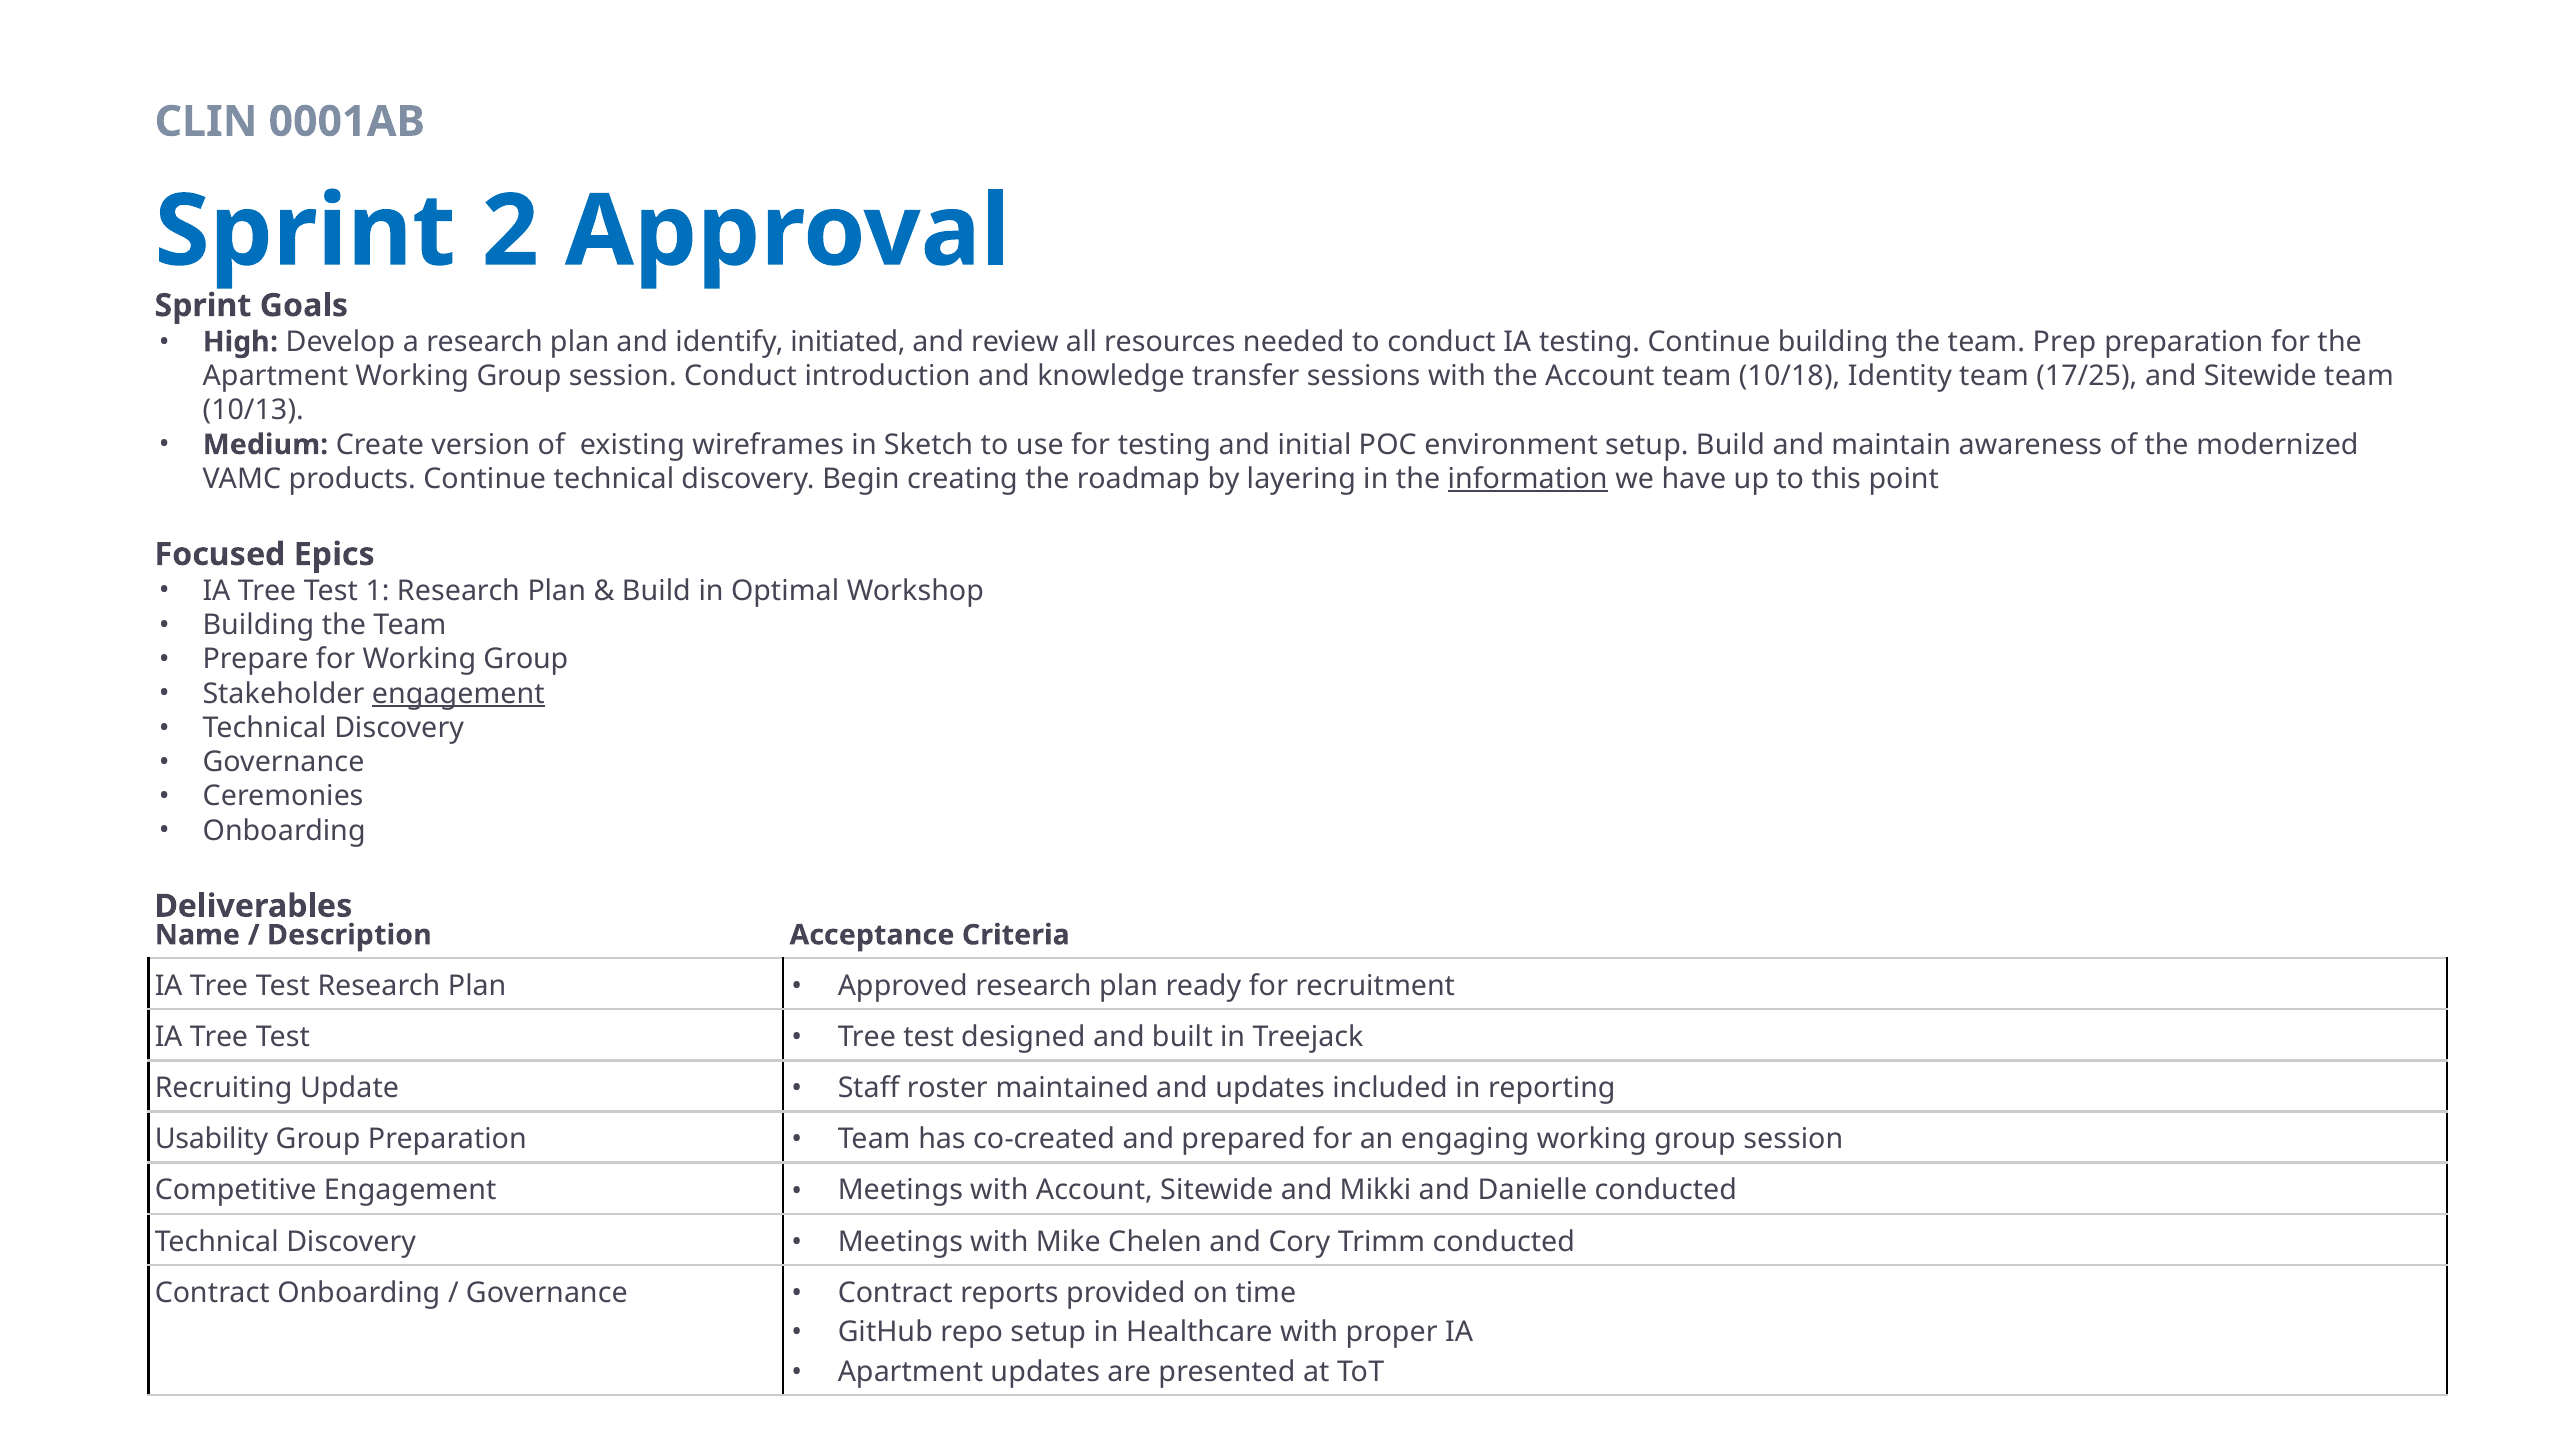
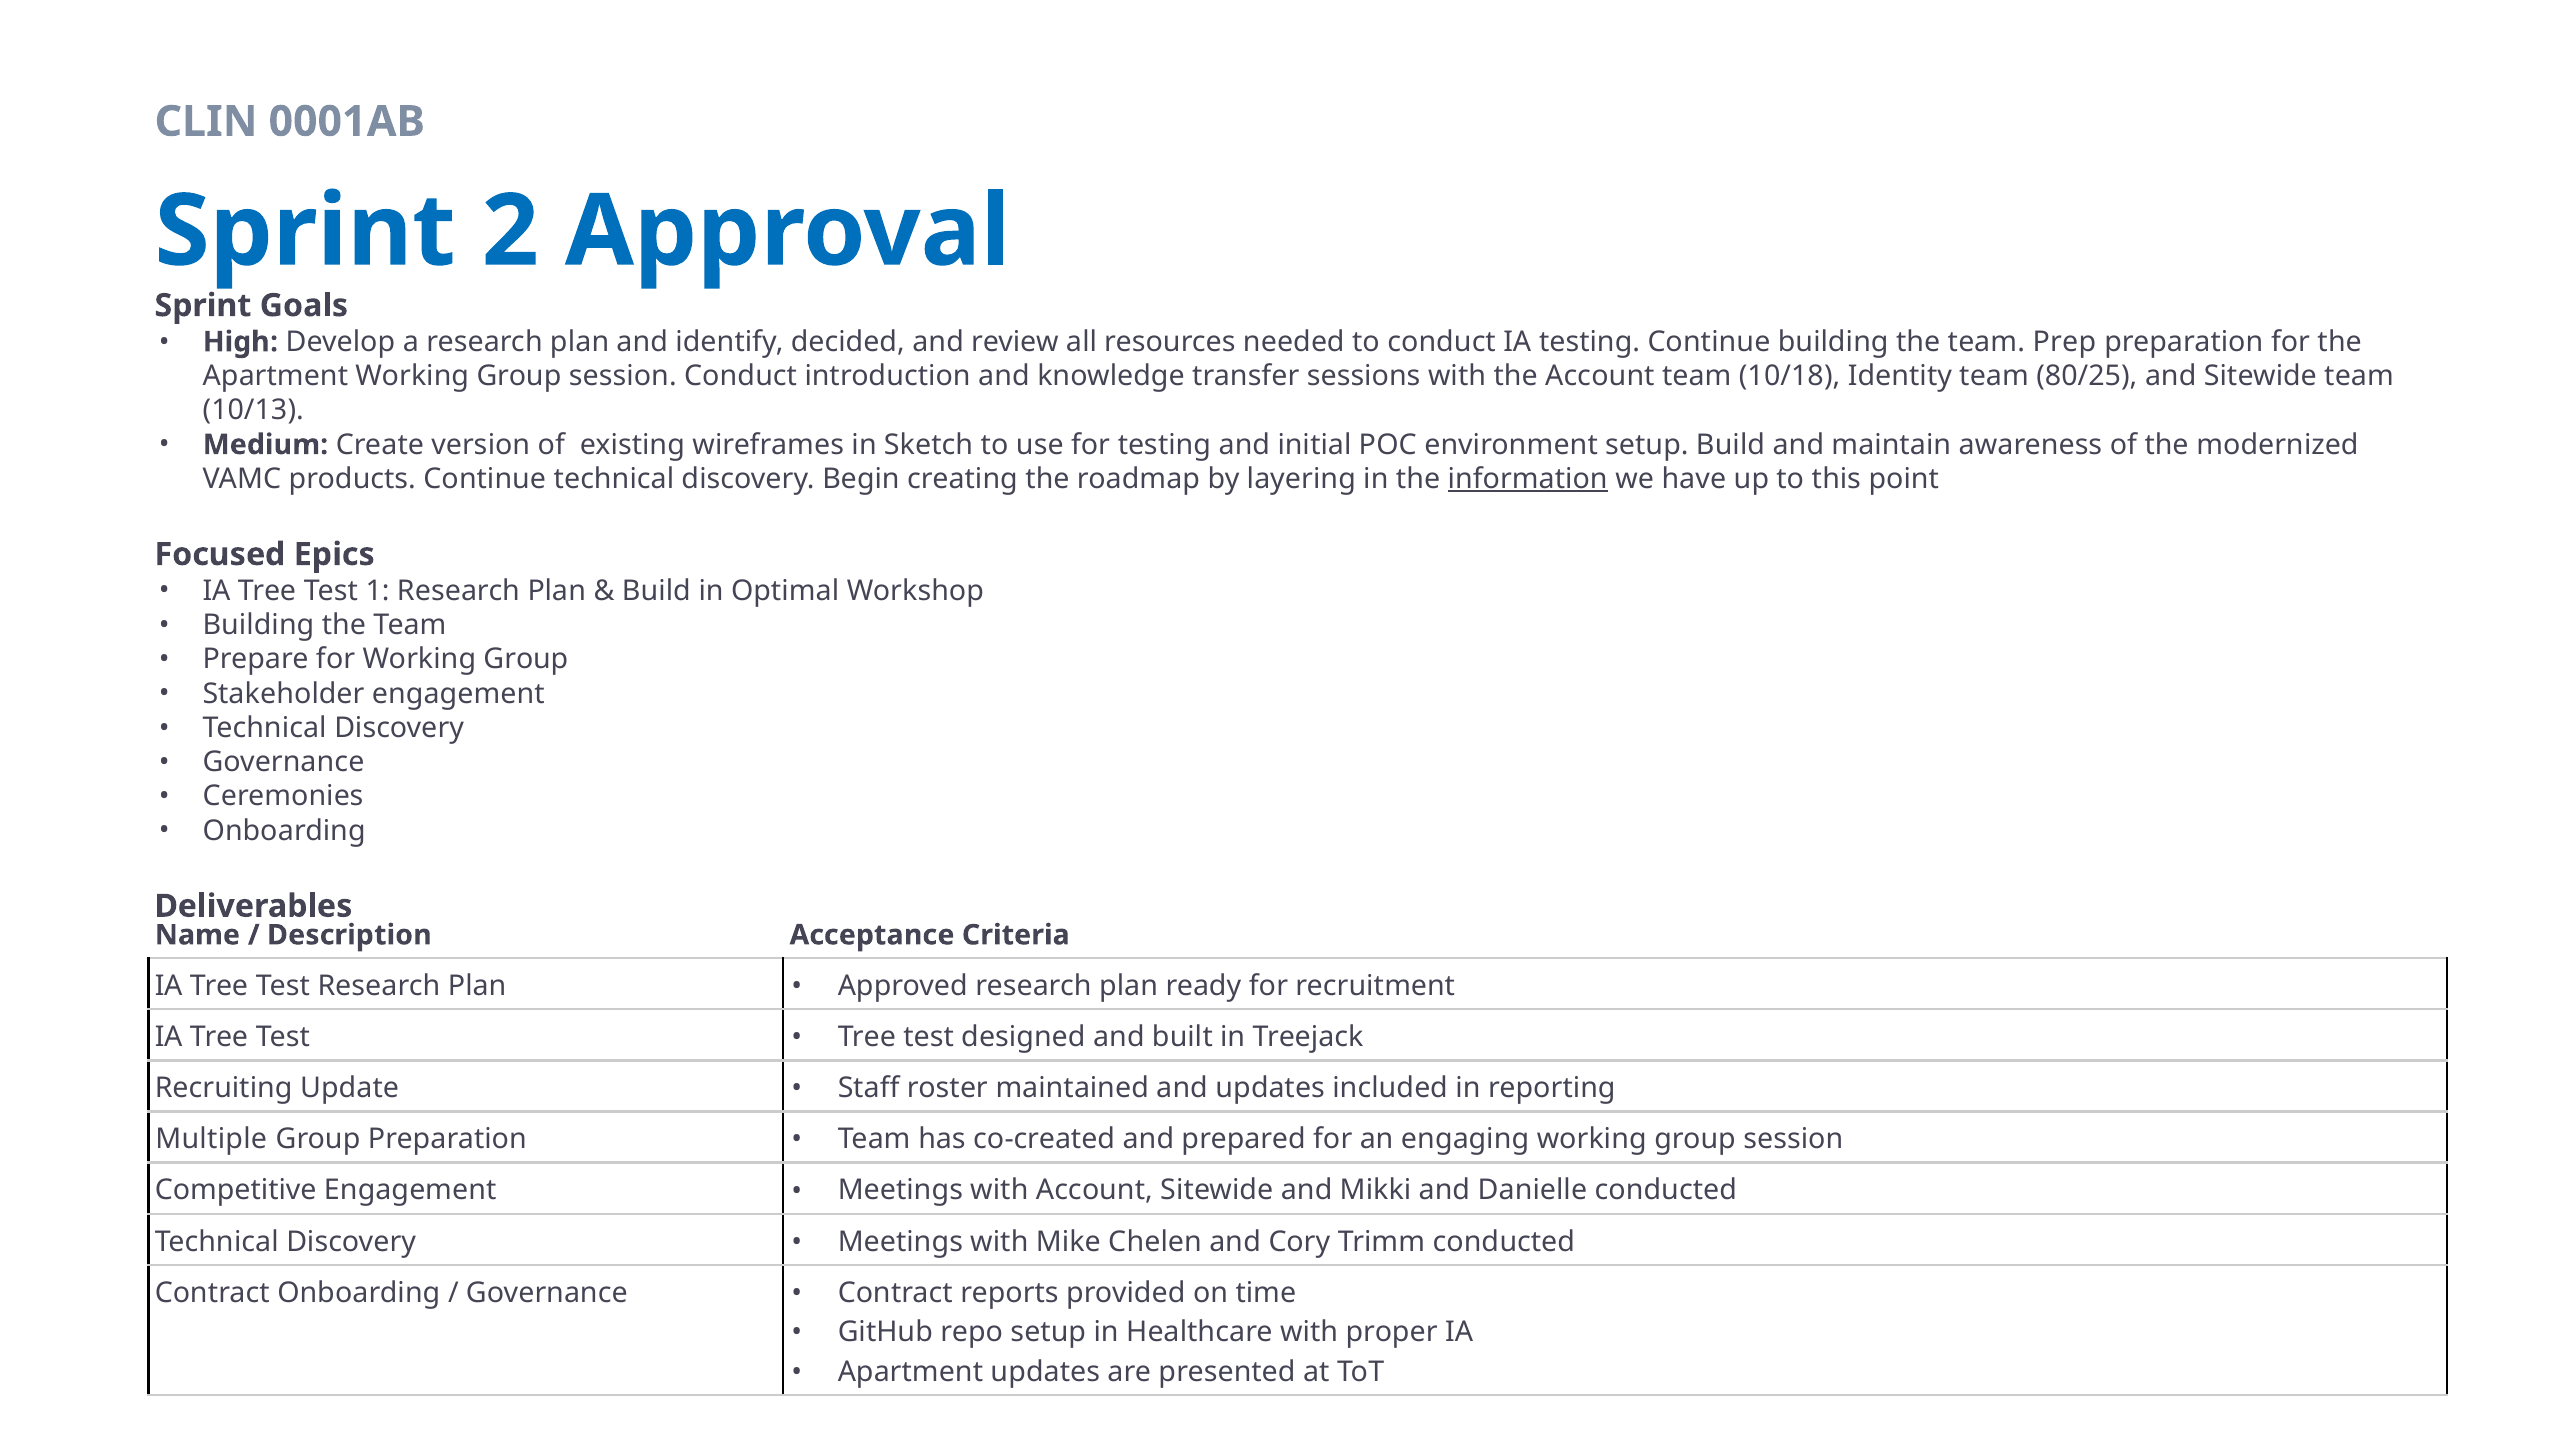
initiated: initiated -> decided (848, 342)
17/25: 17/25 -> 80/25 (2087, 376)
engagement underline: present -> none (458, 694)
Usability: Usability -> Multiple (211, 1139)
